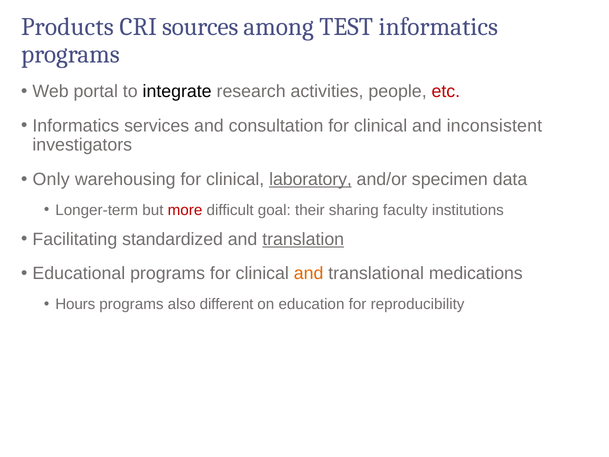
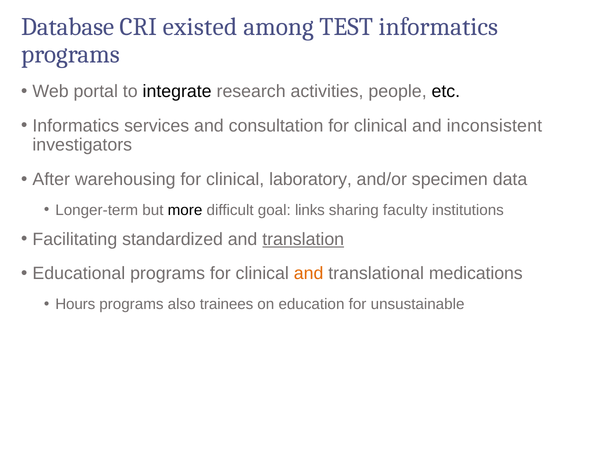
Products: Products -> Database (68, 27)
sources: sources -> existed (200, 27)
etc colour: red -> black (446, 91)
Only: Only -> After (51, 179)
laboratory underline: present -> none (311, 179)
more colour: red -> black (185, 210)
their: their -> links (310, 210)
different: different -> trainees (227, 304)
reproducibility: reproducibility -> unsustainable (418, 304)
